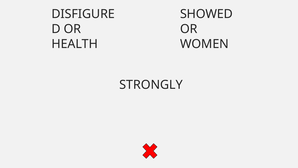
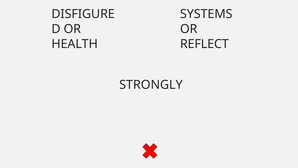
SHOWED: SHOWED -> SYSTEMS (206, 14)
WOMEN: WOMEN -> REFLECT (204, 44)
